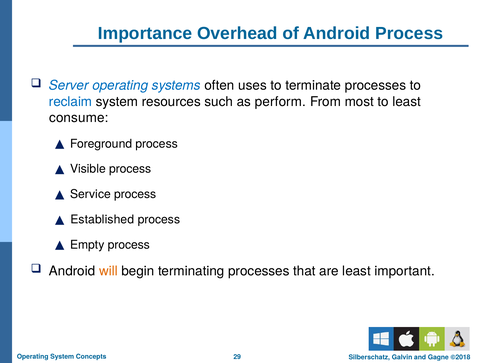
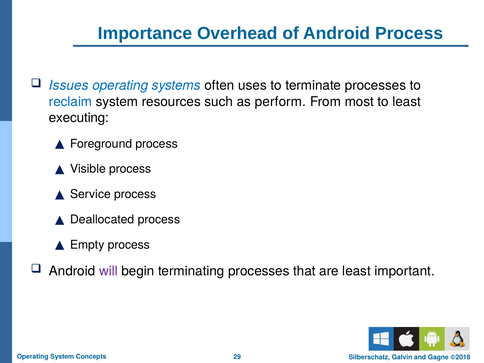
Server: Server -> Issues (69, 85)
consume: consume -> executing (79, 118)
Established: Established -> Deallocated (102, 220)
will colour: orange -> purple (108, 271)
